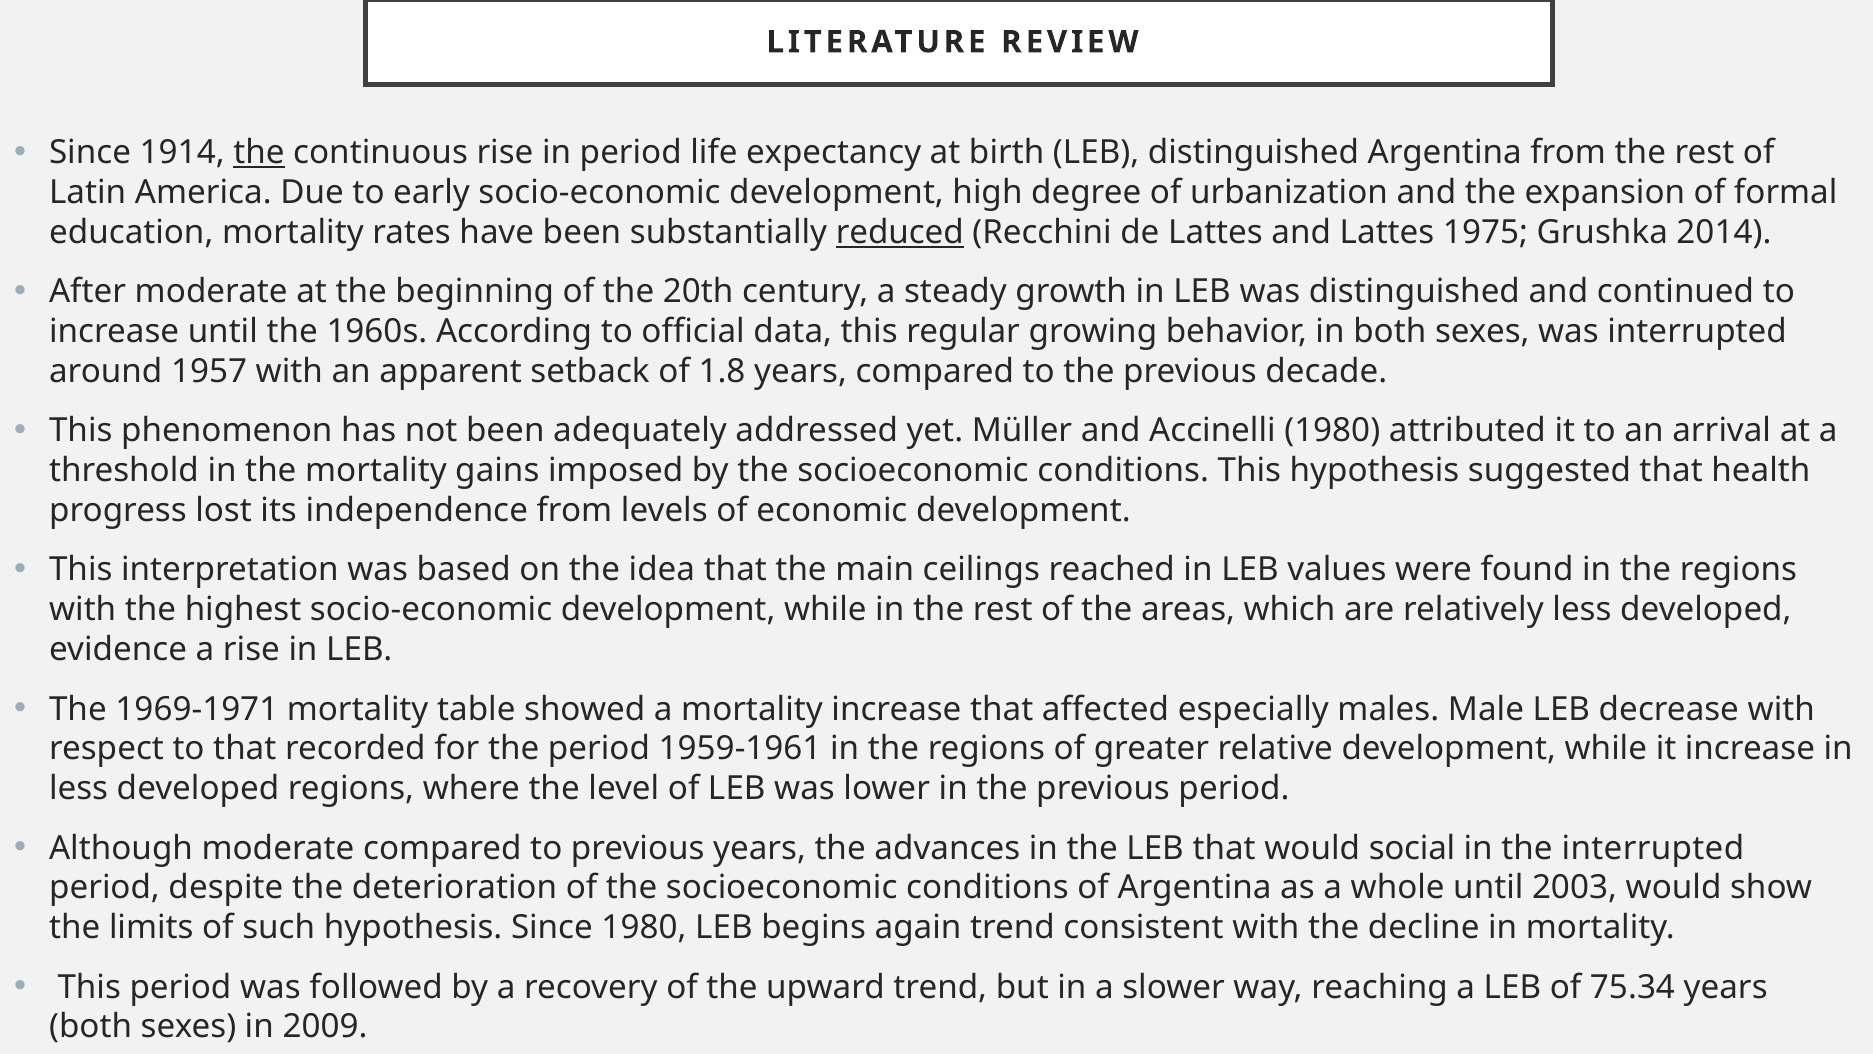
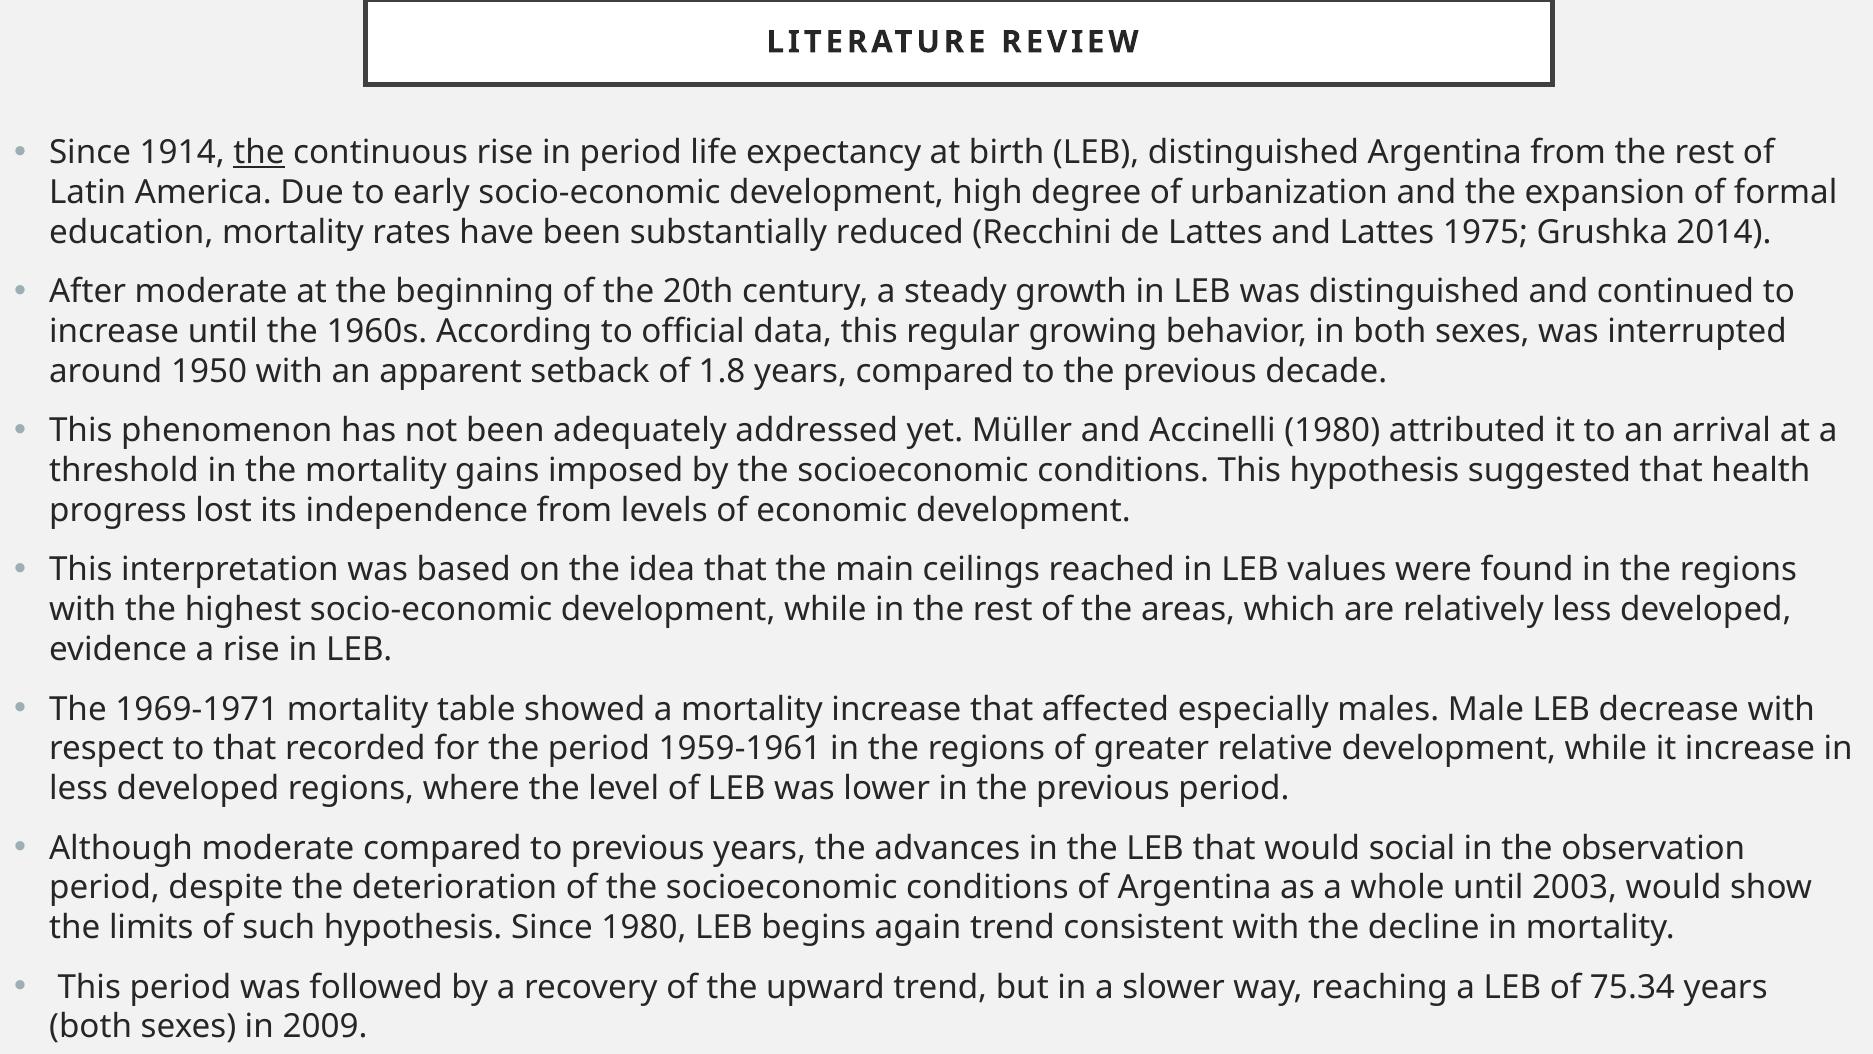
reduced underline: present -> none (900, 233)
1957: 1957 -> 1950 (209, 371)
the interrupted: interrupted -> observation (1653, 848)
